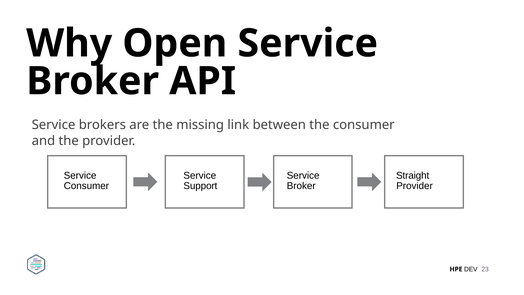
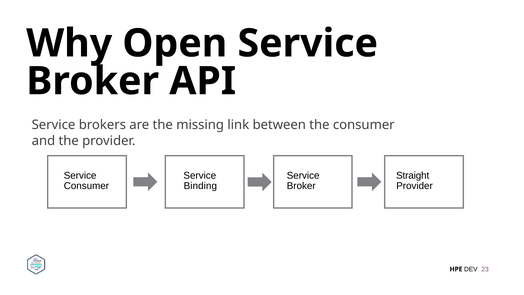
Support: Support -> Binding (200, 186)
